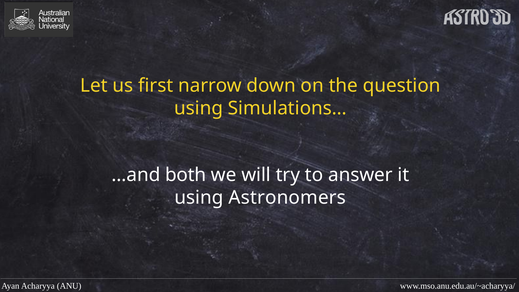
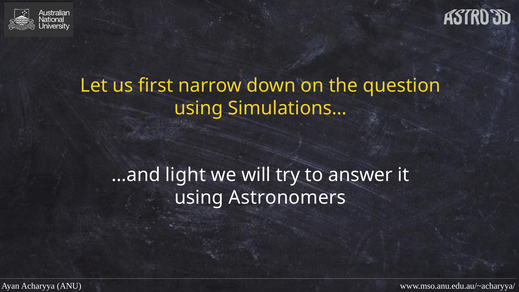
both: both -> light (186, 175)
